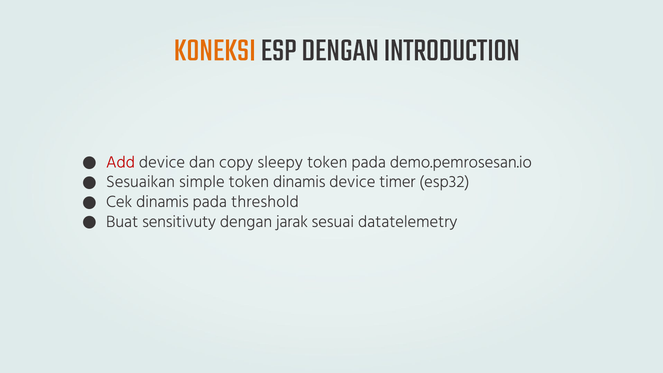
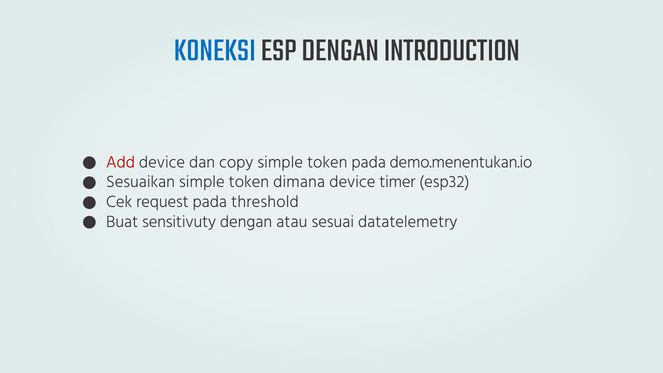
KONEKSI colour: orange -> blue (215, 49)
copy sleepy: sleepy -> simple (280, 162)
demo.pemrosesan.io: demo.pemrosesan.io -> demo.menentukan.io (461, 162)
token dinamis: dinamis -> dimana (299, 182)
Cek dinamis: dinamis -> request (162, 202)
jarak: jarak -> atau (292, 222)
